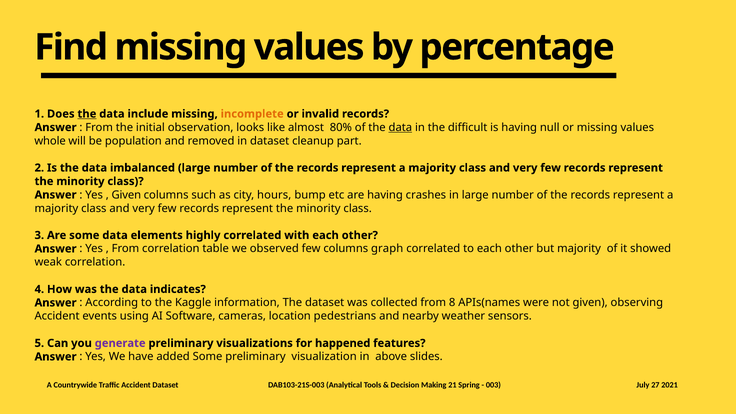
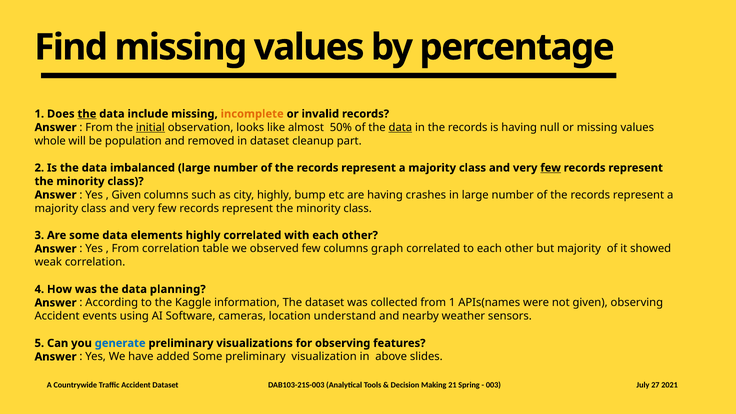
initial underline: none -> present (150, 127)
80%: 80% -> 50% (341, 127)
in the difficult: difficult -> records (468, 127)
few underline: none -> present (551, 168)
city hours: hours -> highly (274, 195)
indicates: indicates -> planning (178, 289)
from 8: 8 -> 1 (452, 303)
pedestrians: pedestrians -> understand (345, 316)
generate colour: purple -> blue (120, 343)
for happened: happened -> observing (343, 343)
